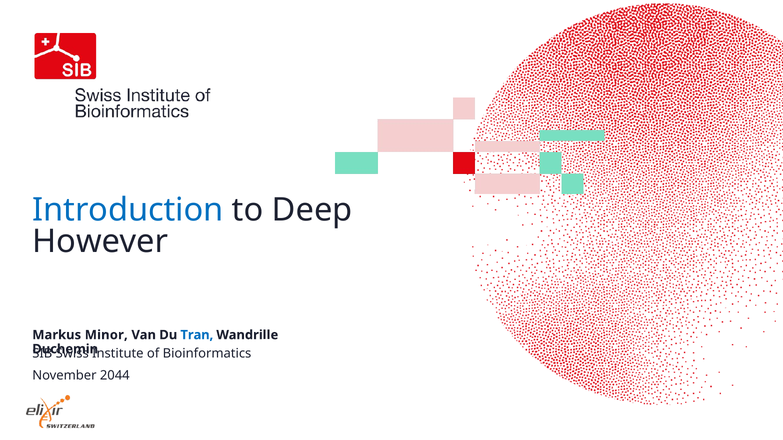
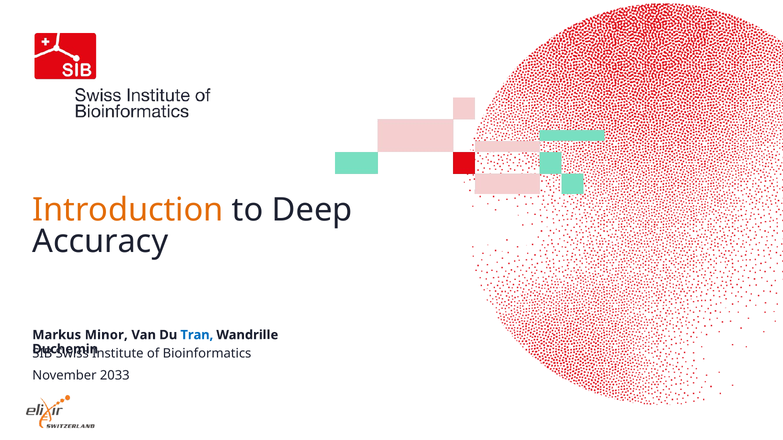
Introduction colour: blue -> orange (128, 210)
However: However -> Accuracy (100, 242)
2044: 2044 -> 2033 (115, 376)
